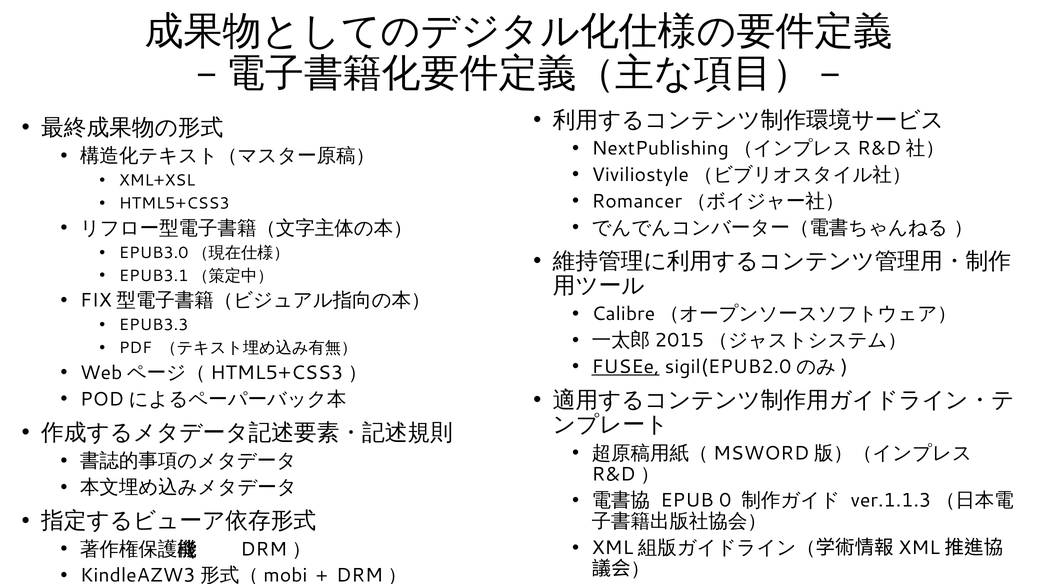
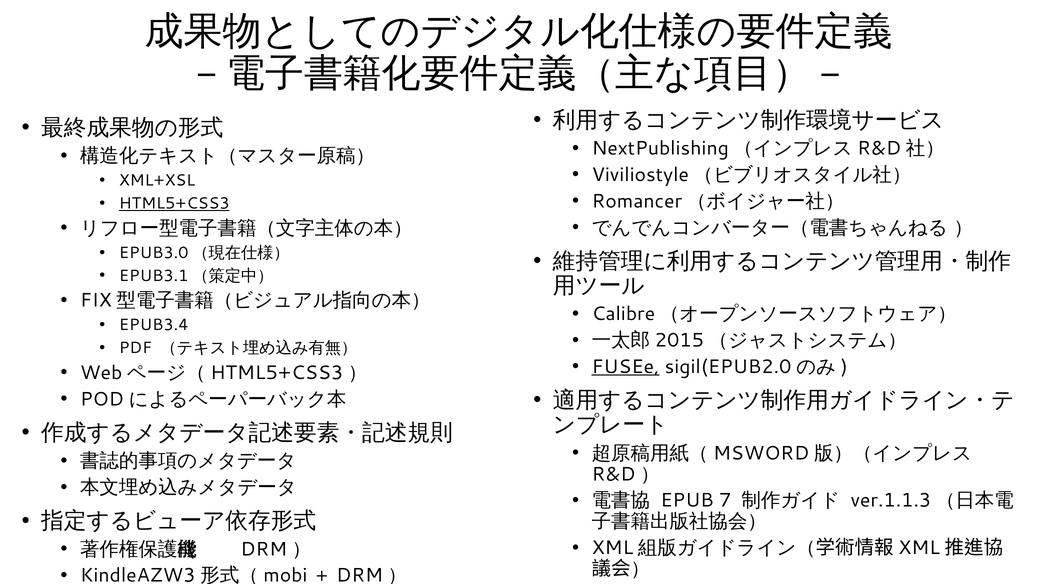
HTML5+CSS3 underline: none -> present (174, 203)
EPUB3.3: EPUB3.3 -> EPUB3.4 (154, 325)
0: 0 -> 7 (725, 500)
